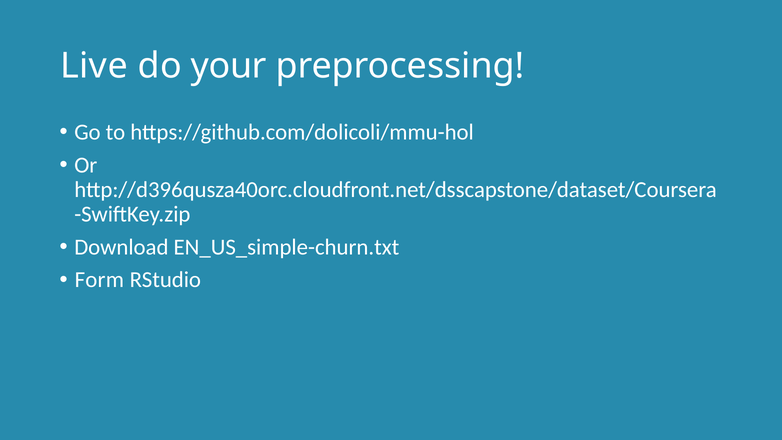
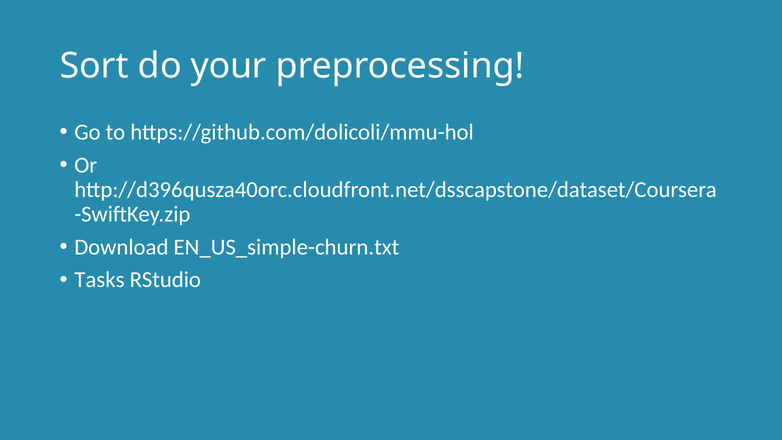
Live: Live -> Sort (94, 66)
Form: Form -> Tasks (99, 280)
